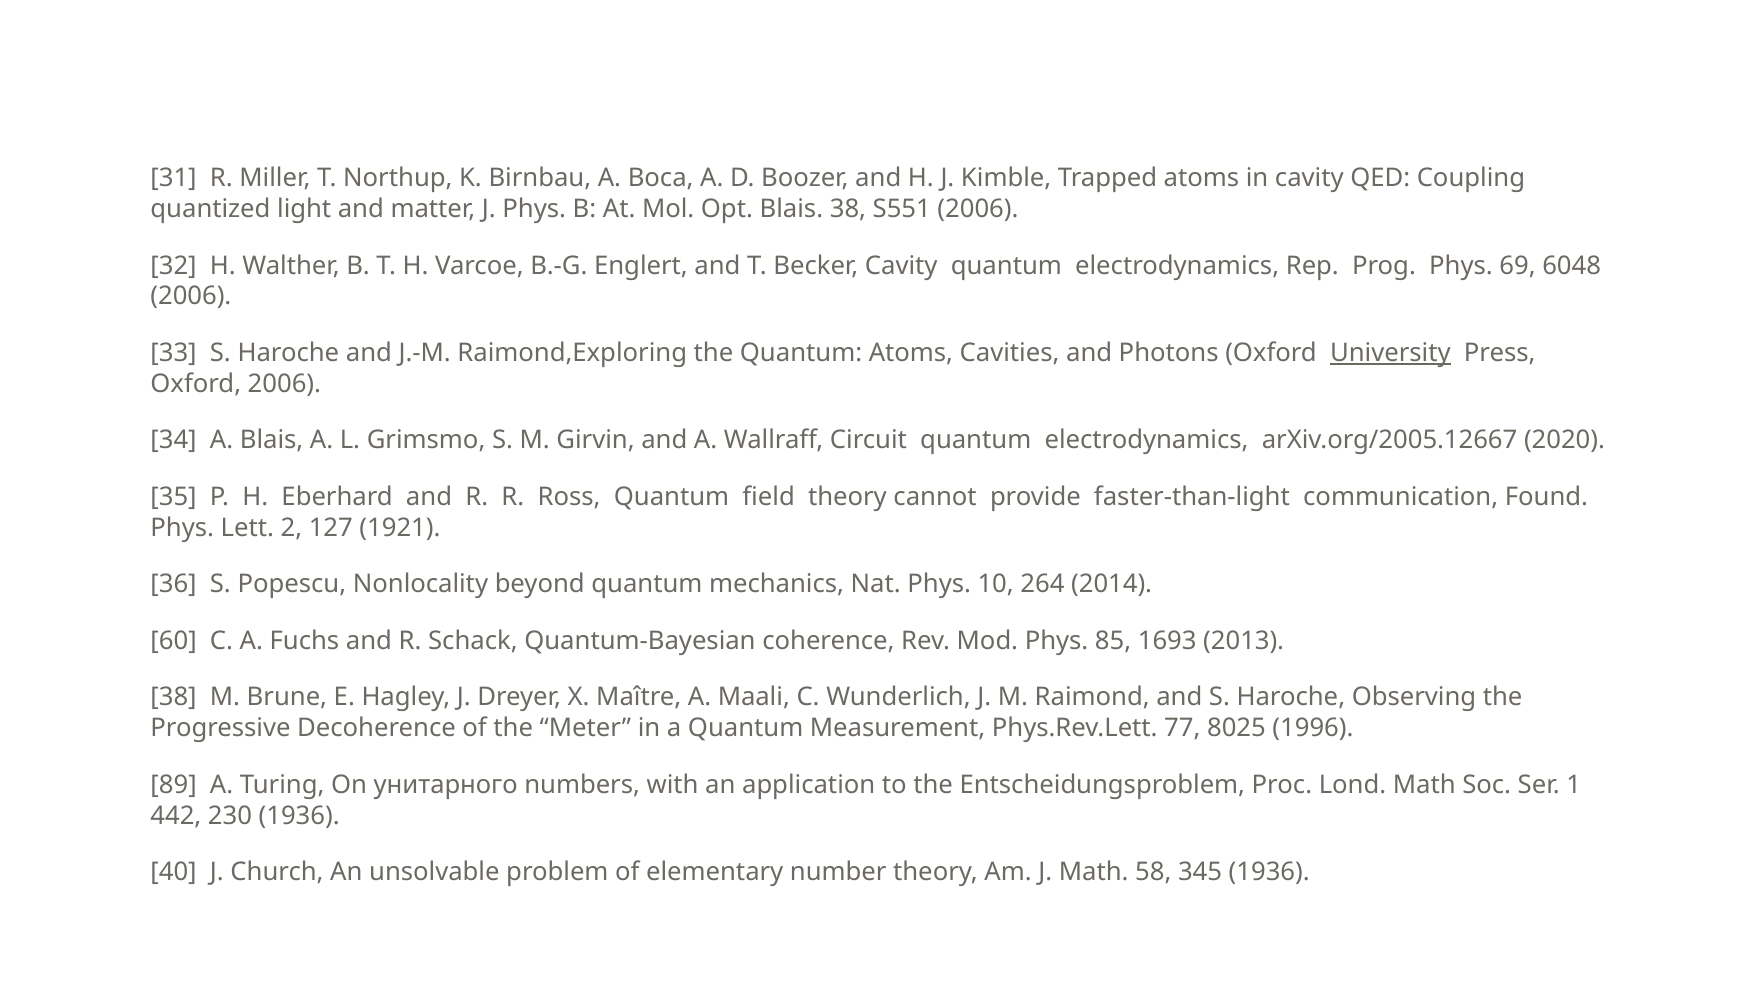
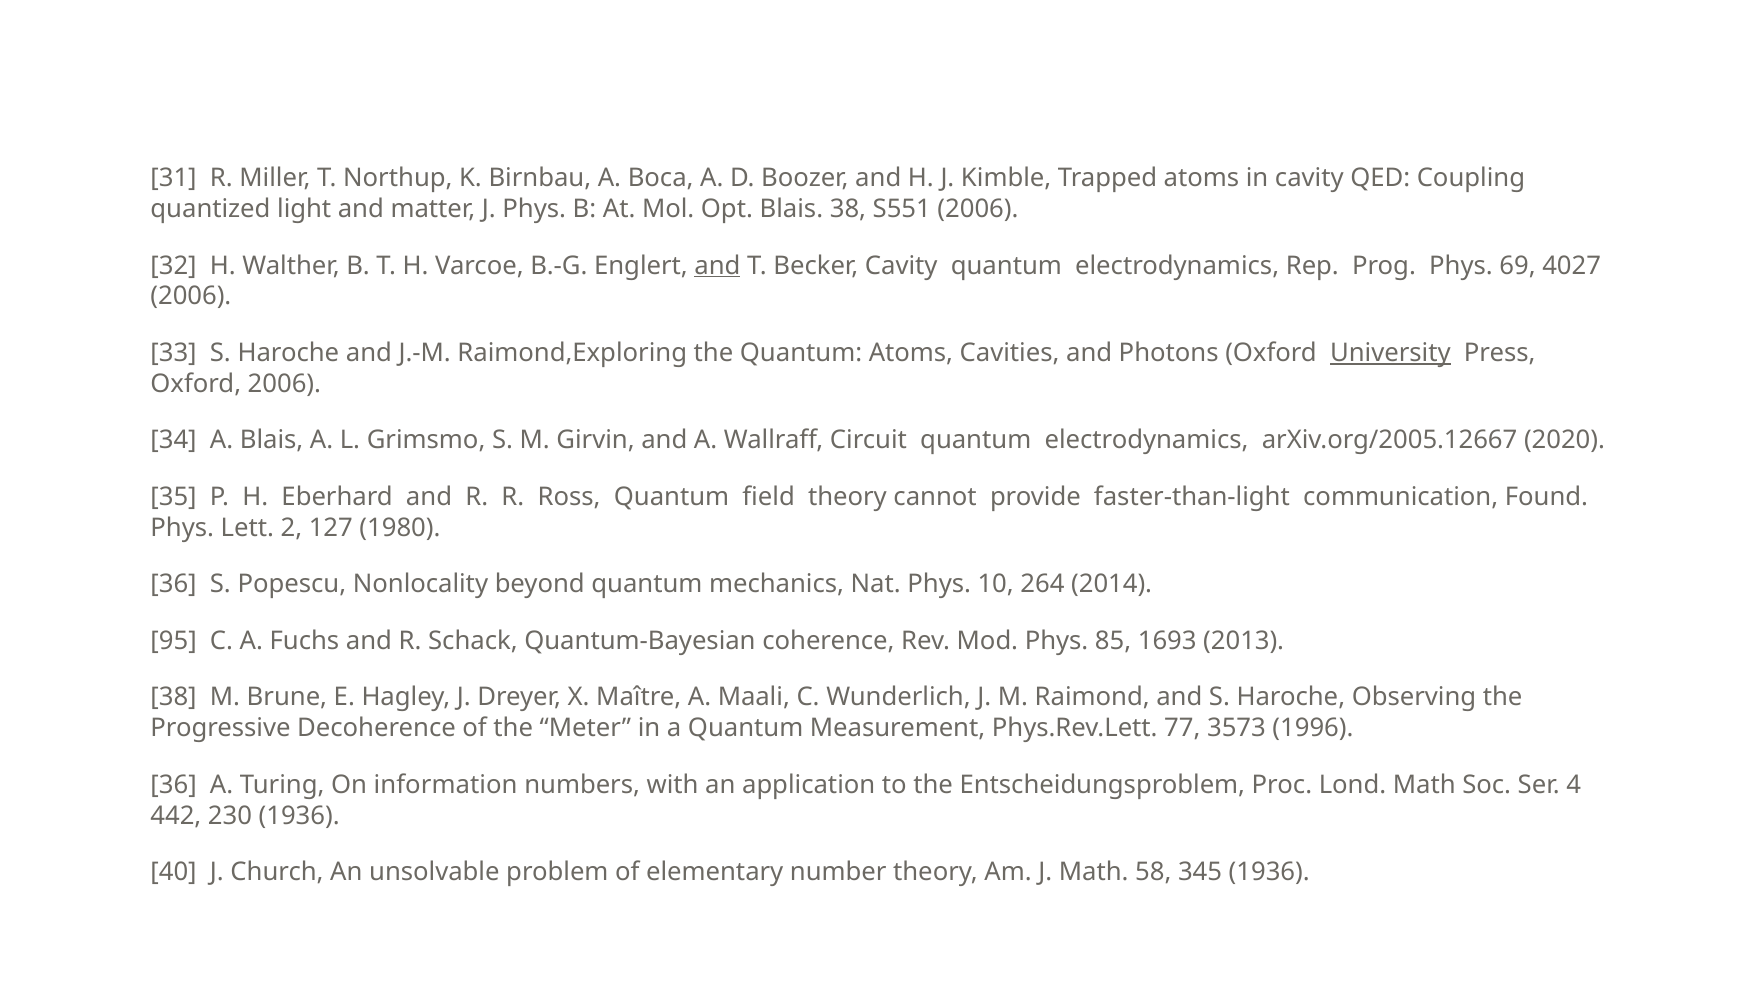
and underline: none -> present (717, 266)
6048: 6048 -> 4027 (1572, 266)
1921: 1921 -> 1980 (400, 528)
60: 60 -> 95 (174, 641)
8025: 8025 -> 3573 (1237, 728)
89: 89 -> 36 (174, 785)
унитарного: унитарного -> information (446, 785)
1: 1 -> 4 (1574, 785)
